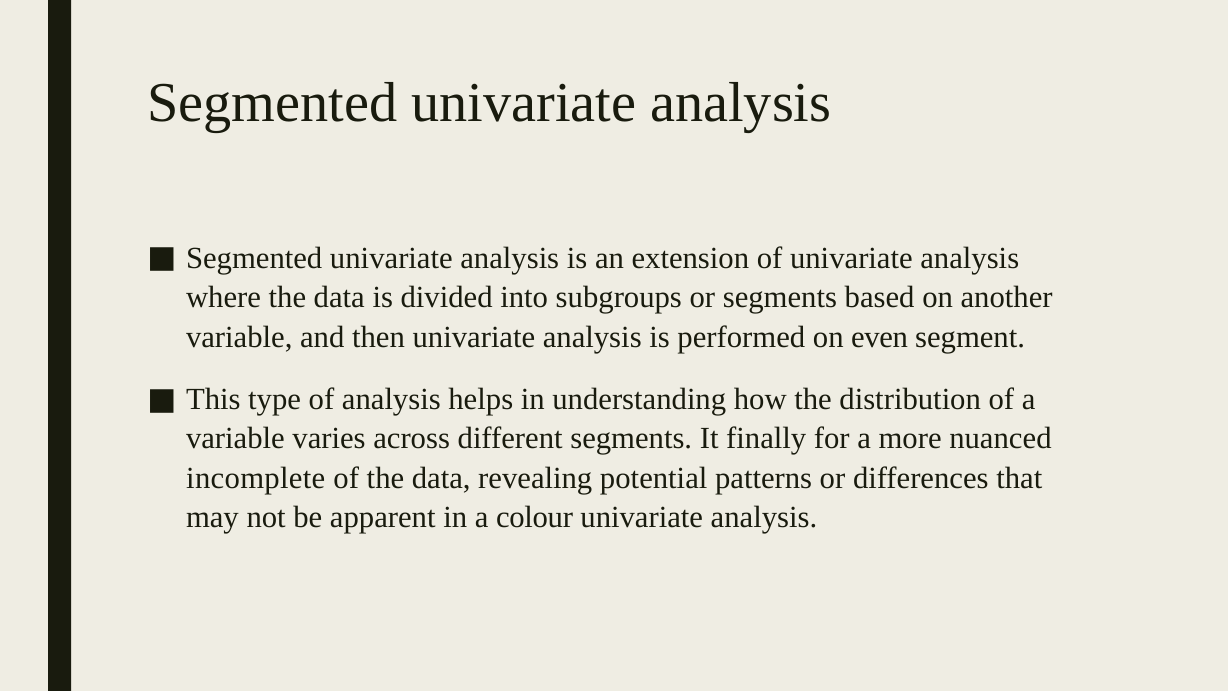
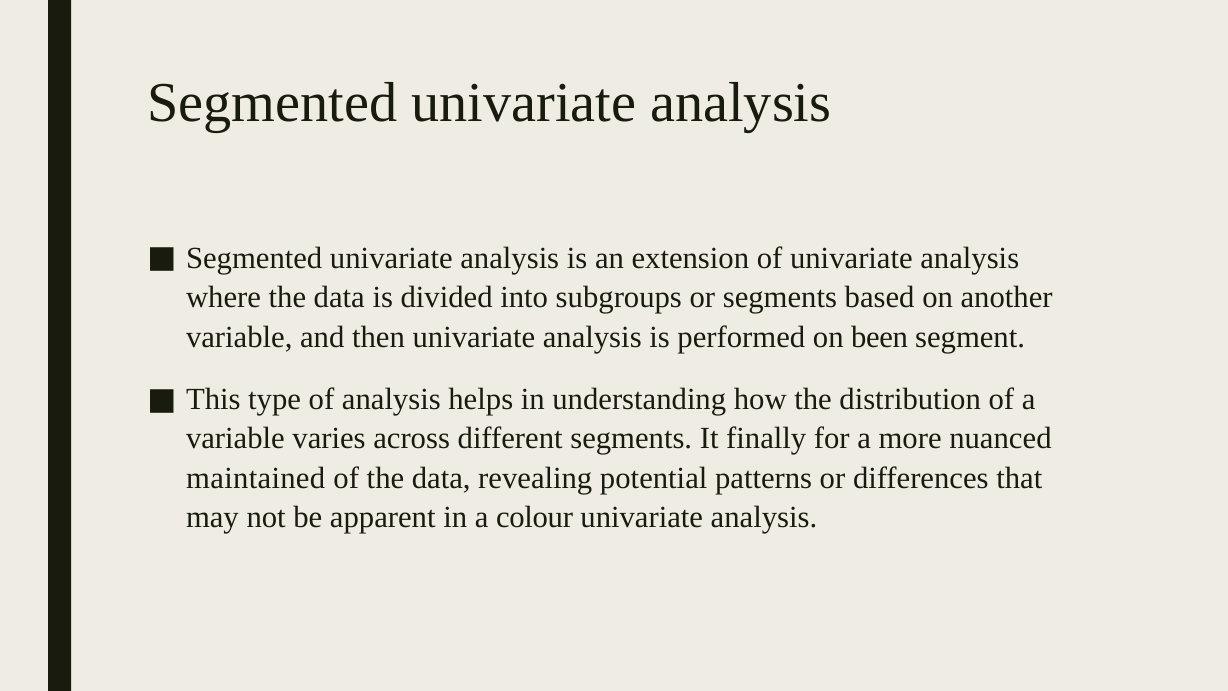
even: even -> been (880, 337)
incomplete: incomplete -> maintained (256, 478)
